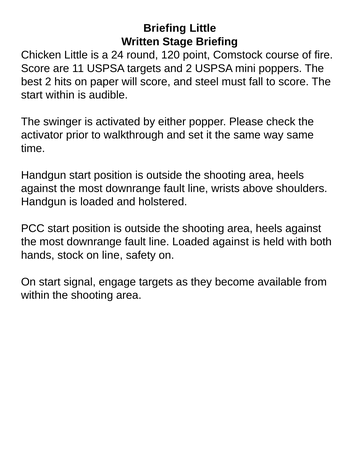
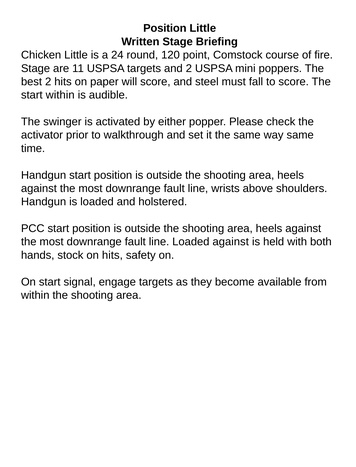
Briefing: Briefing -> Position (165, 28)
Score: Score -> Stage (36, 68)
on line: line -> hits (112, 255)
